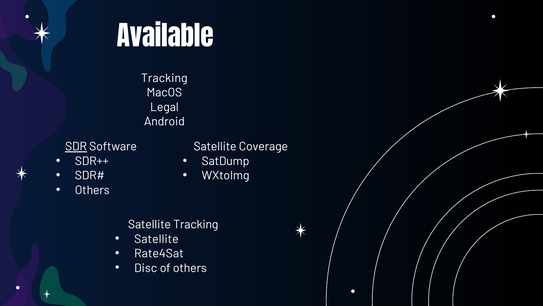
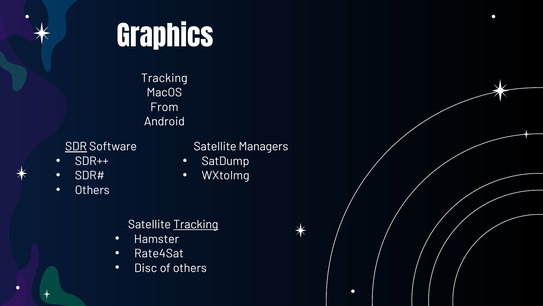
Available: Available -> Graphics (165, 37)
Legal: Legal -> From (164, 107)
Coverage: Coverage -> Managers (263, 146)
Tracking underline: none -> present (196, 224)
Satellite: Satellite -> Hamster (156, 239)
